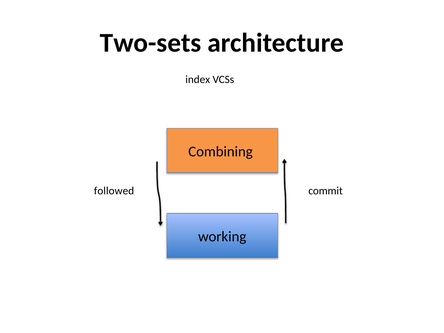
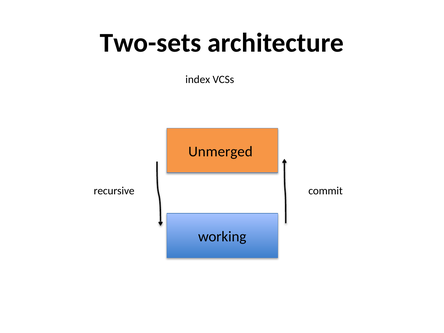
Combining: Combining -> Unmerged (220, 151)
followed: followed -> recursive (114, 191)
